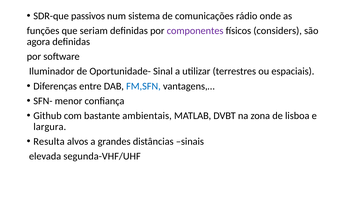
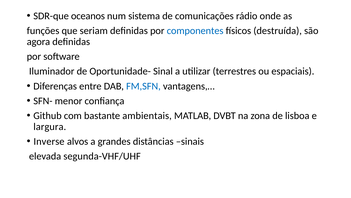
passivos: passivos -> oceanos (88, 16)
componentes colour: purple -> blue (195, 31)
considers: considers -> destruída (278, 31)
Resulta: Resulta -> Inverse (49, 141)
